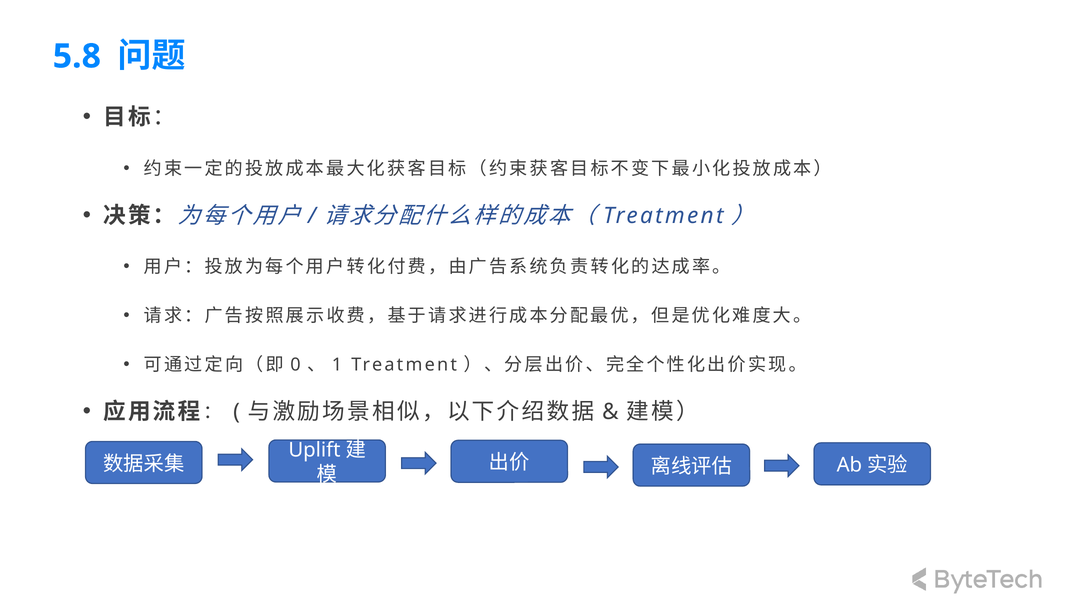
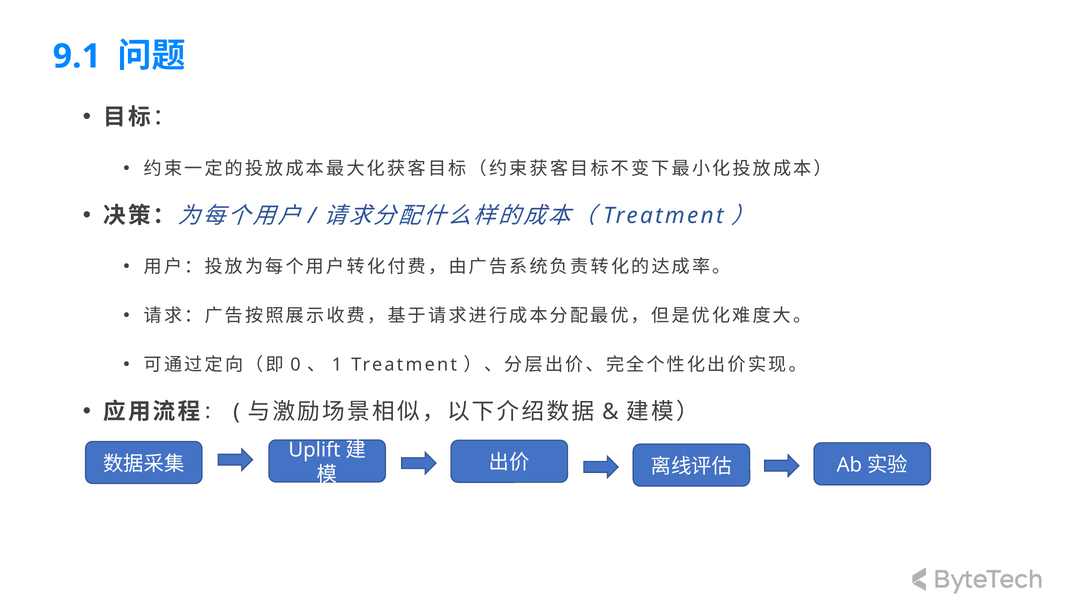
5.8: 5.8 -> 9.1 (77, 56)
